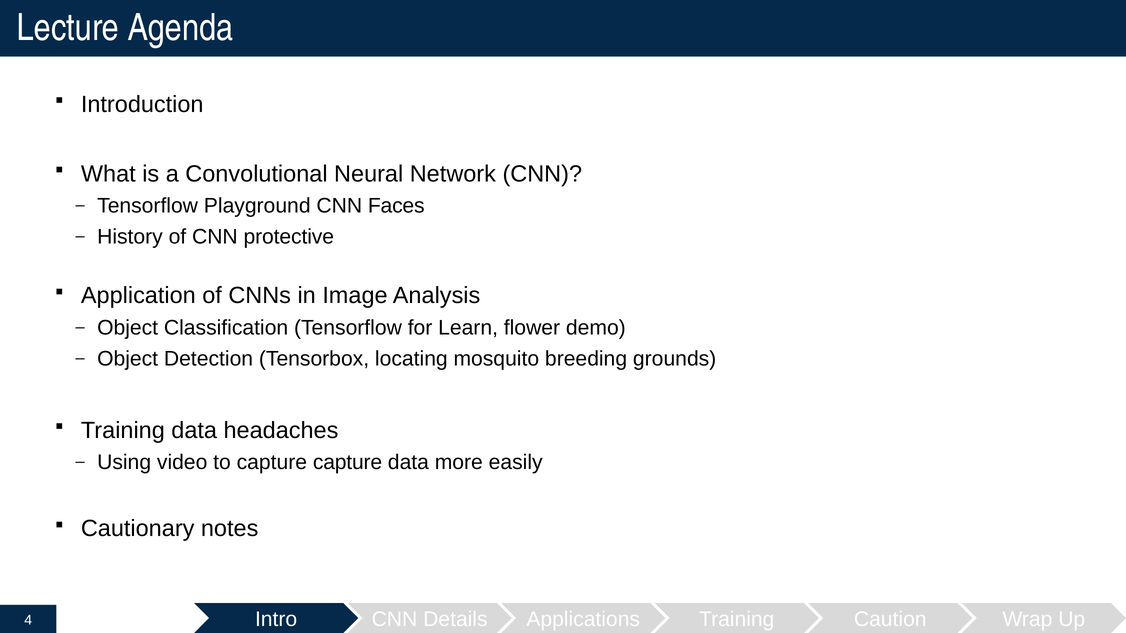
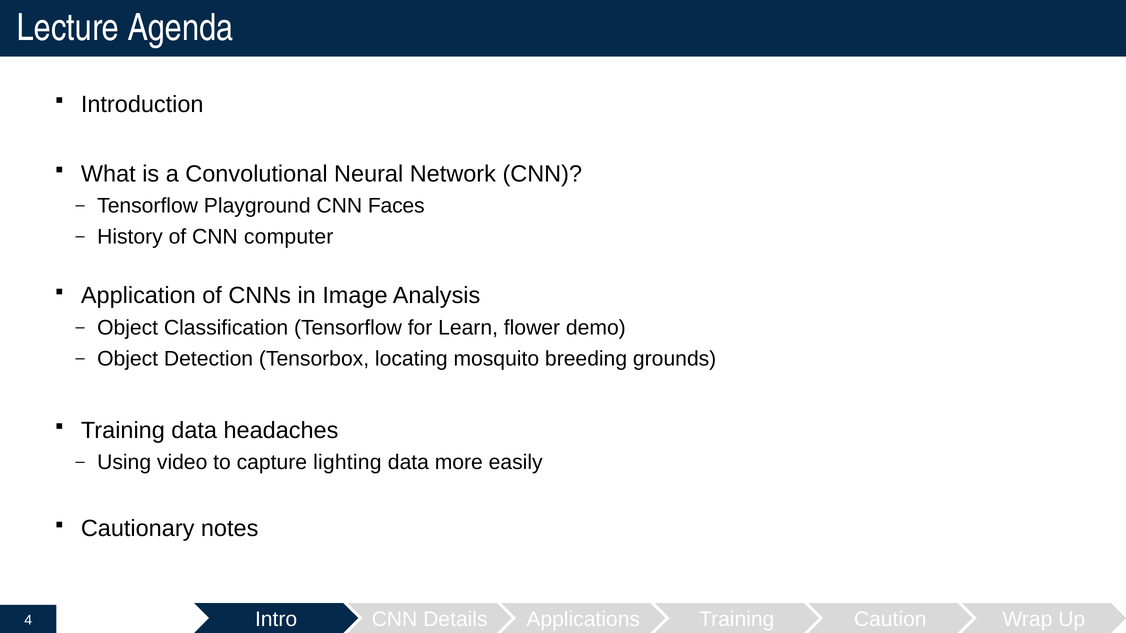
protective: protective -> computer (289, 237)
capture capture: capture -> lighting (347, 463)
